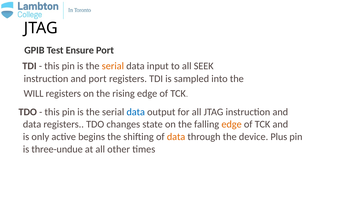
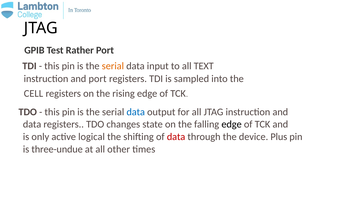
Ensure: Ensure -> Rather (80, 50)
SEEK: SEEK -> TEXT (204, 66)
WILL: WILL -> CELL (33, 93)
edge colour: orange -> black (232, 124)
begins: begins -> logical (92, 137)
data colour: orange -> red (176, 137)
